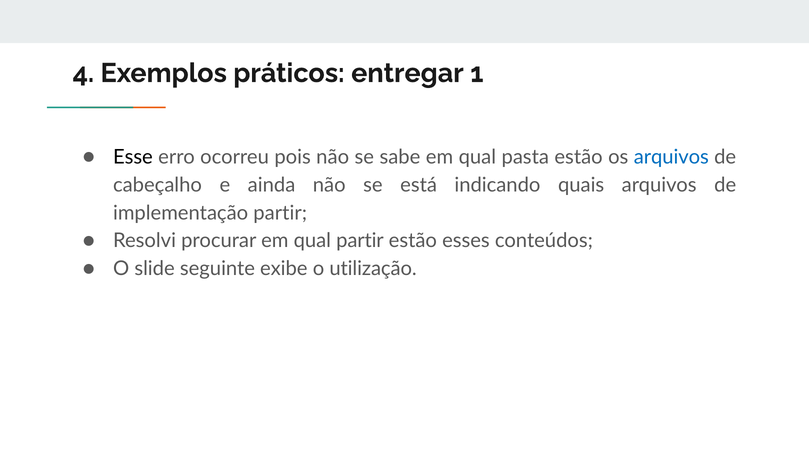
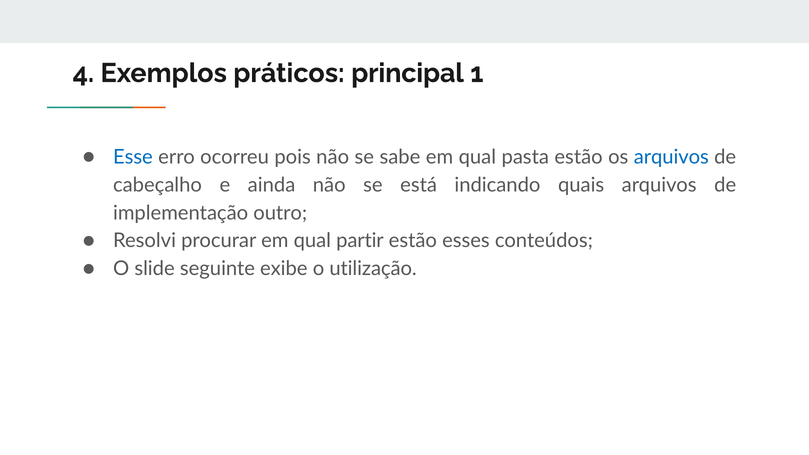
entregar: entregar -> principal (408, 73)
Esse colour: black -> blue (133, 157)
implementação partir: partir -> outro (280, 213)
